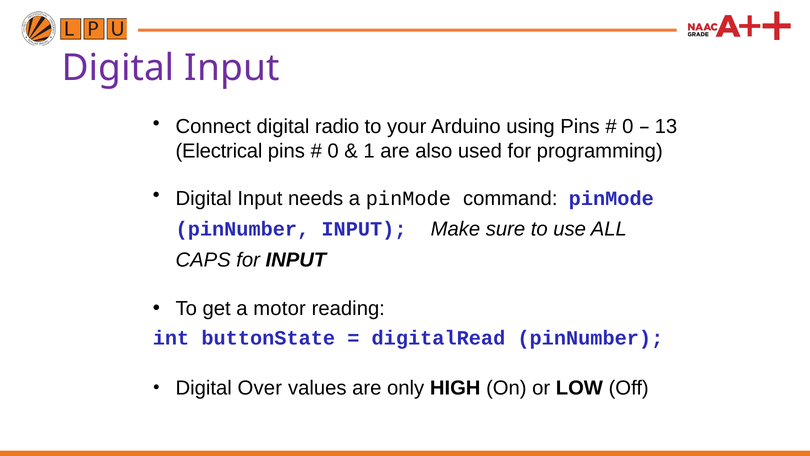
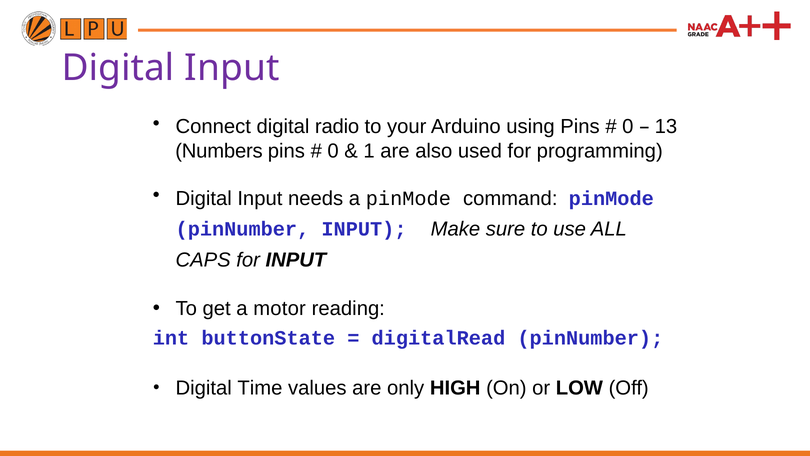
Electrical: Electrical -> Numbers (219, 151)
Over: Over -> Time (260, 388)
